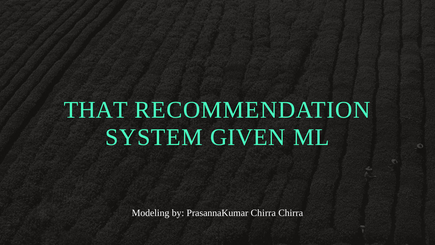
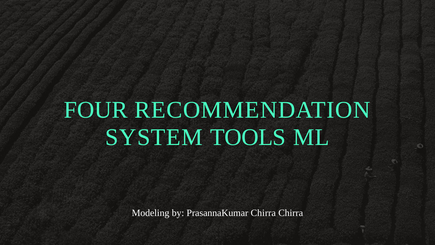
THAT: THAT -> FOUR (96, 110)
GIVEN: GIVEN -> TOOLS (248, 137)
